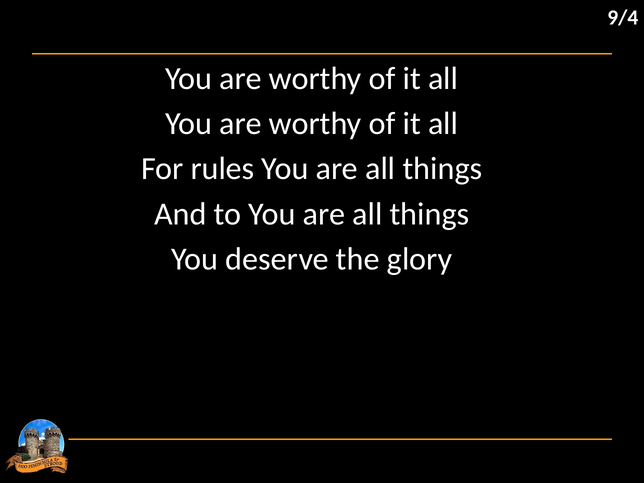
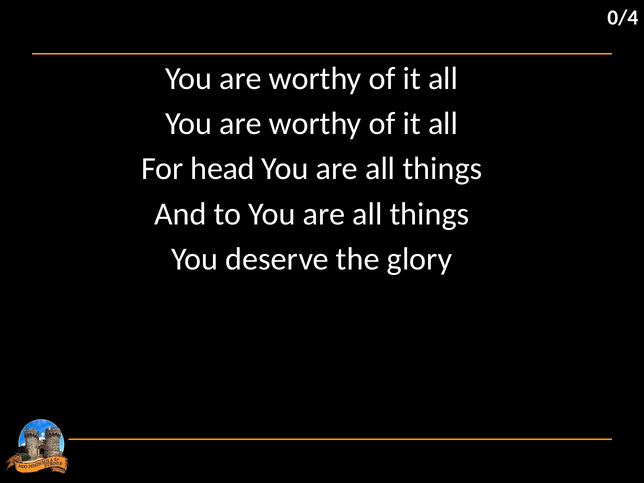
9/4: 9/4 -> 0/4 (623, 18)
rules: rules -> head (223, 169)
